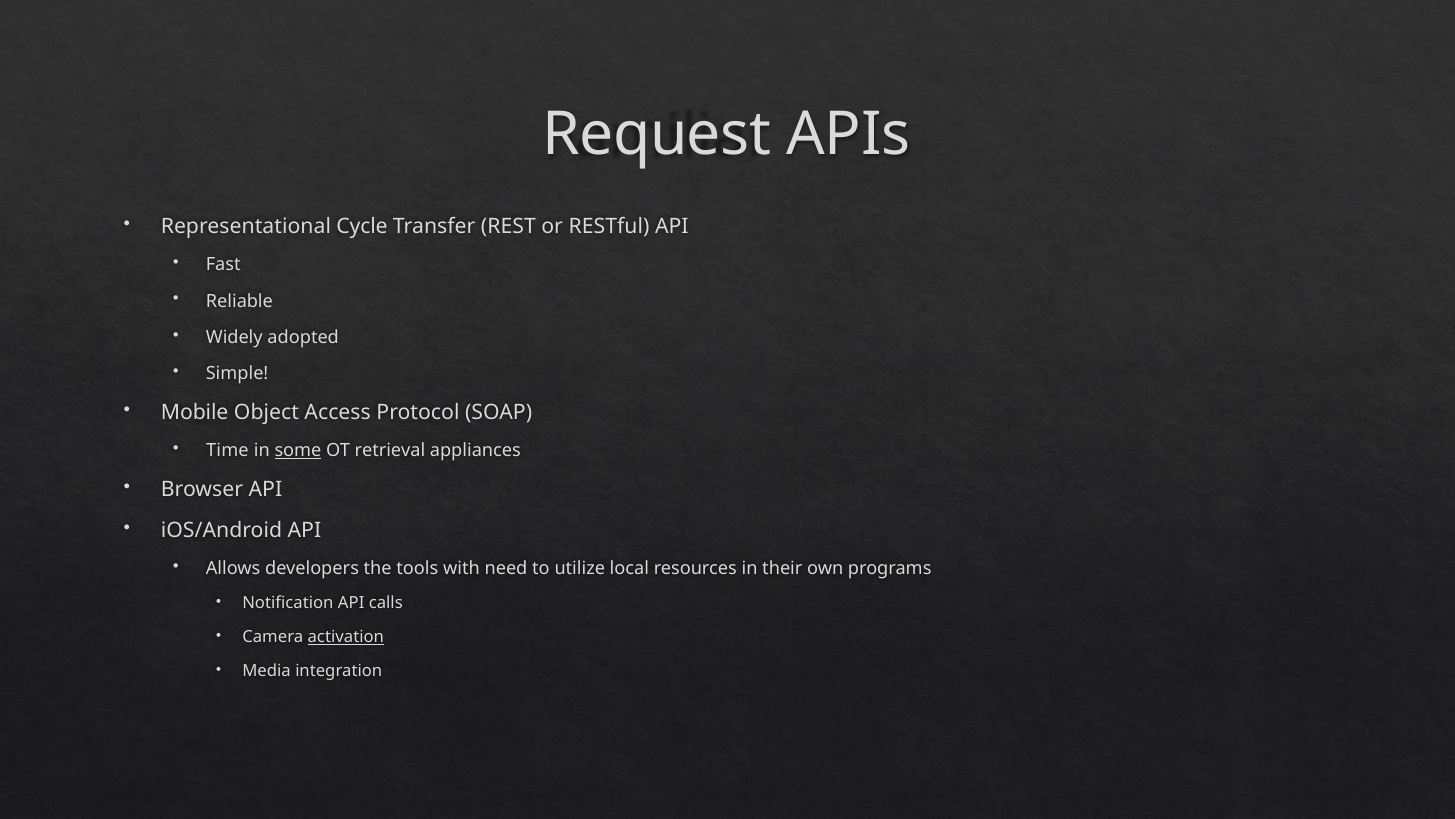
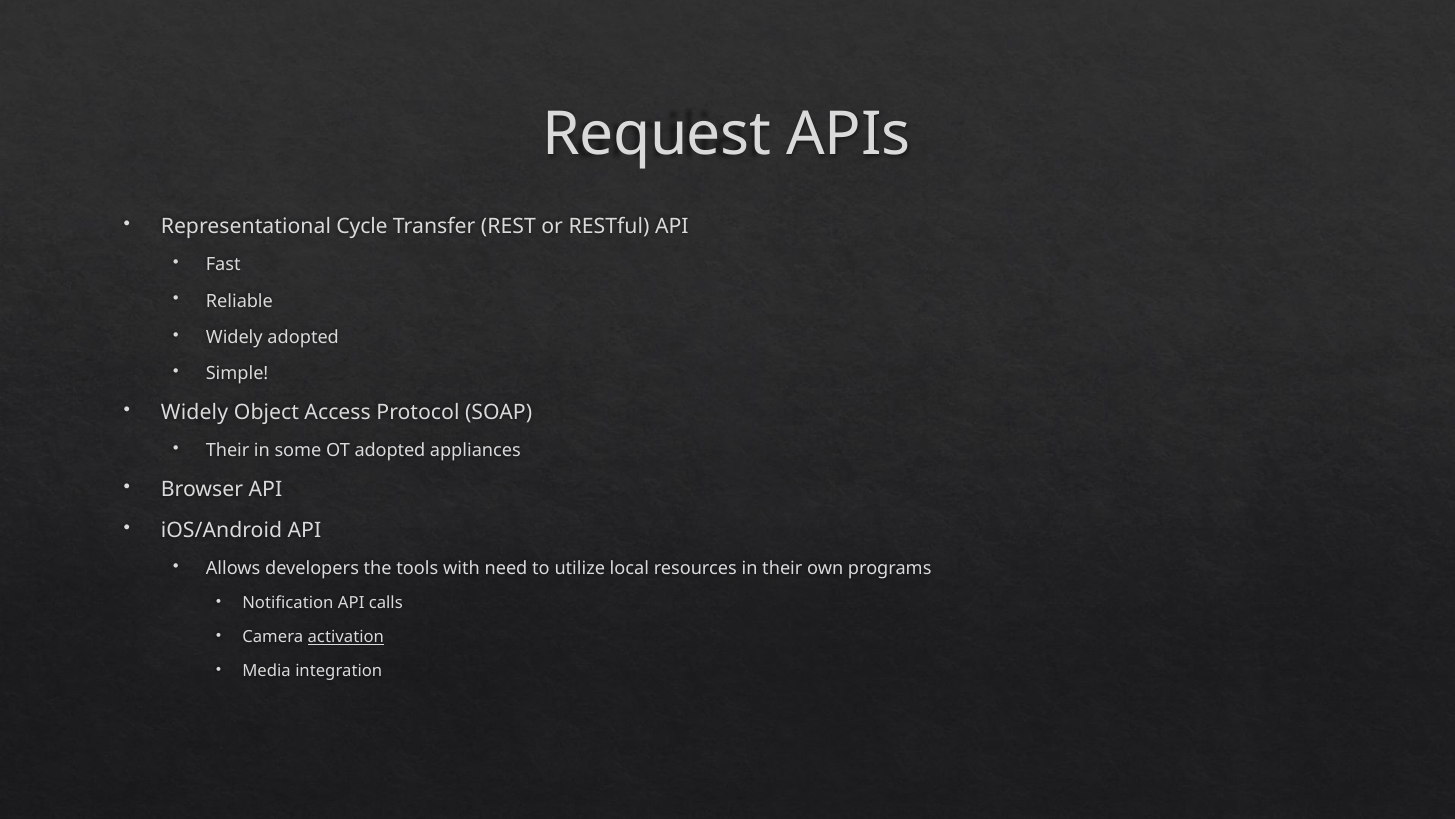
Mobile: Mobile -> Widely (195, 413)
Time: Time -> Their (228, 451)
some underline: present -> none (298, 451)
OT retrieval: retrieval -> adopted (390, 451)
